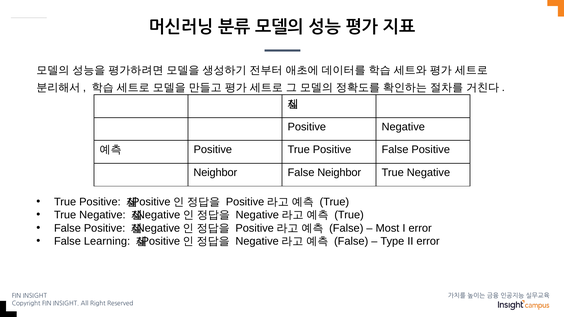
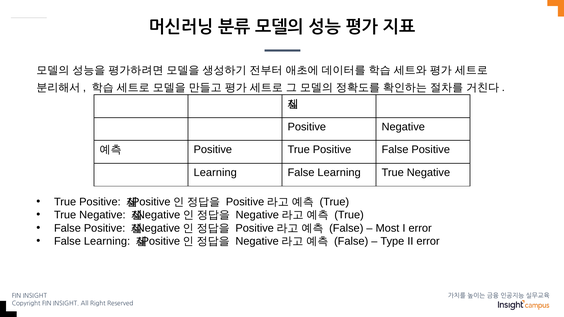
Neighbor: Neighbor -> Learning (215, 173)
Neighbor: Neighbor -> Learning (339, 173)
